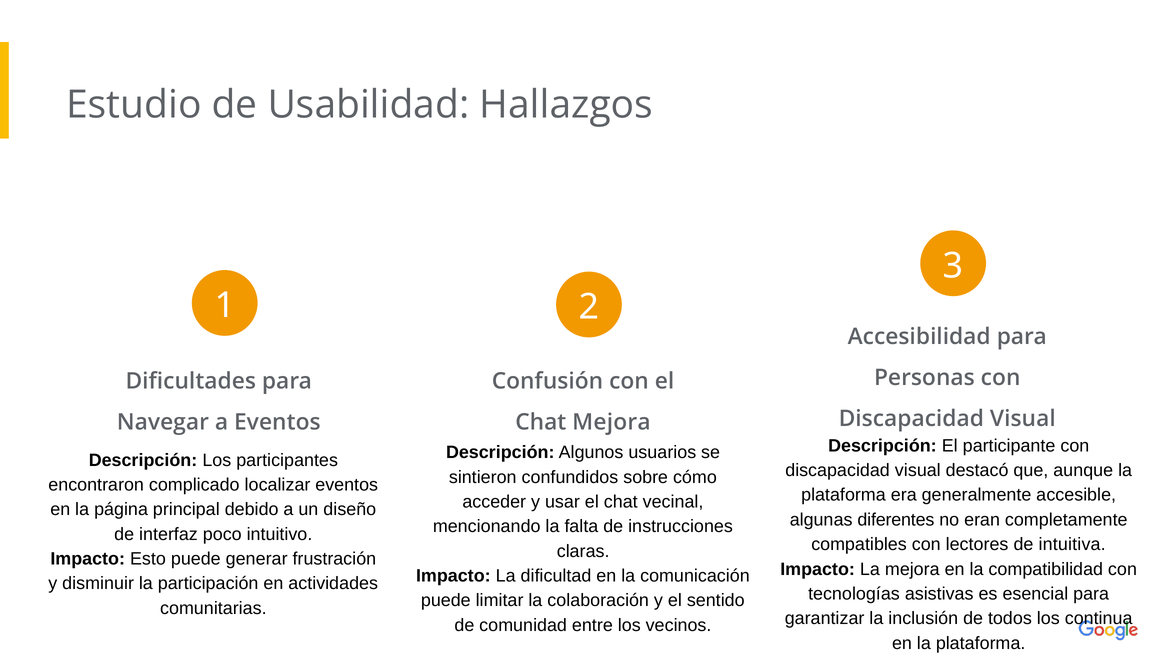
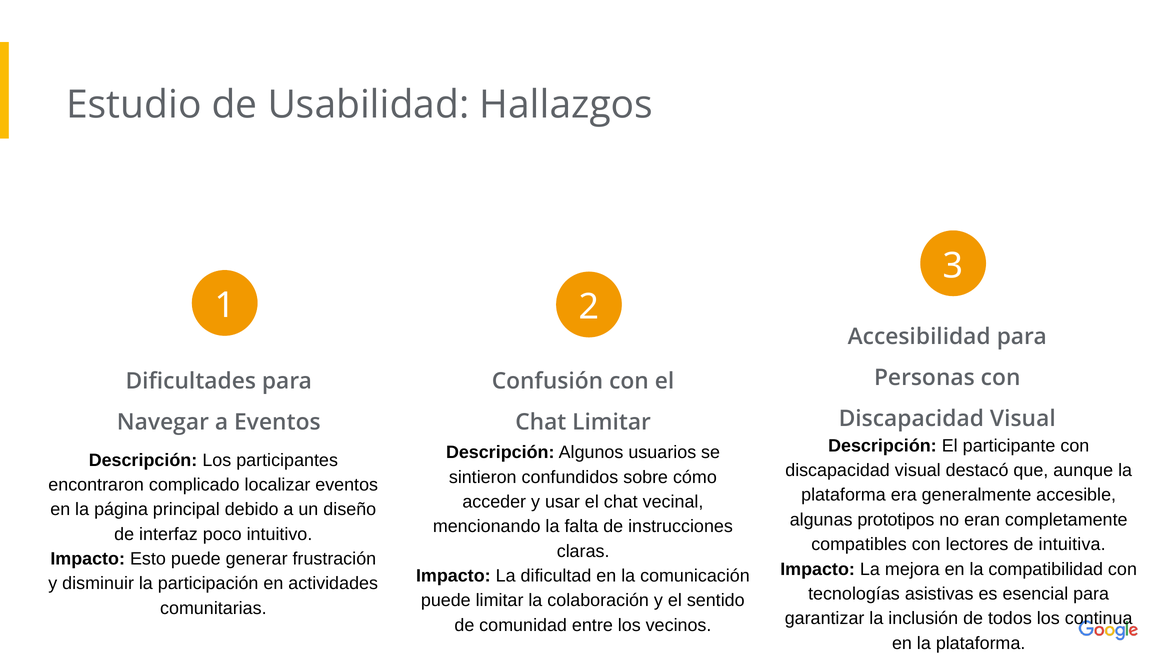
Chat Mejora: Mejora -> Limitar (612, 422)
diferentes: diferentes -> prototipos (896, 520)
